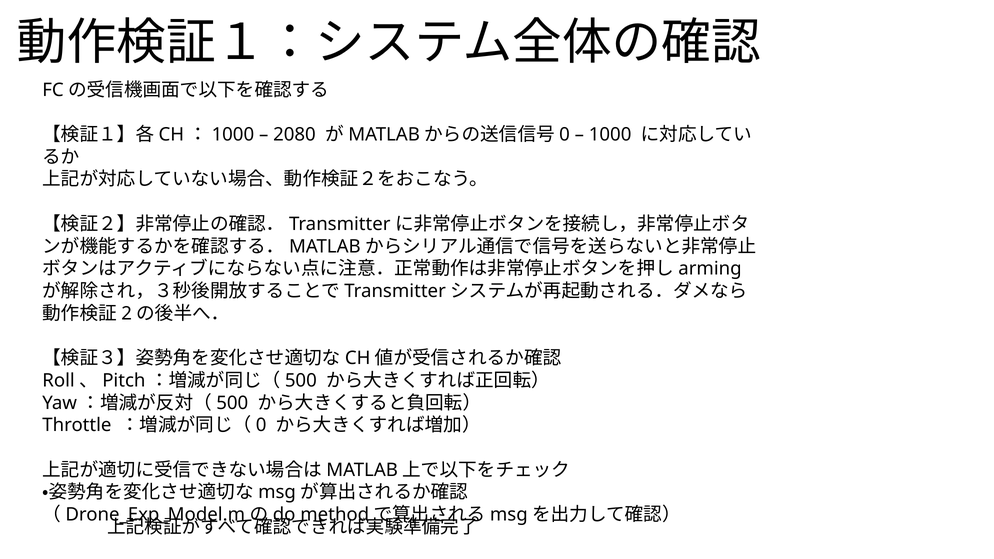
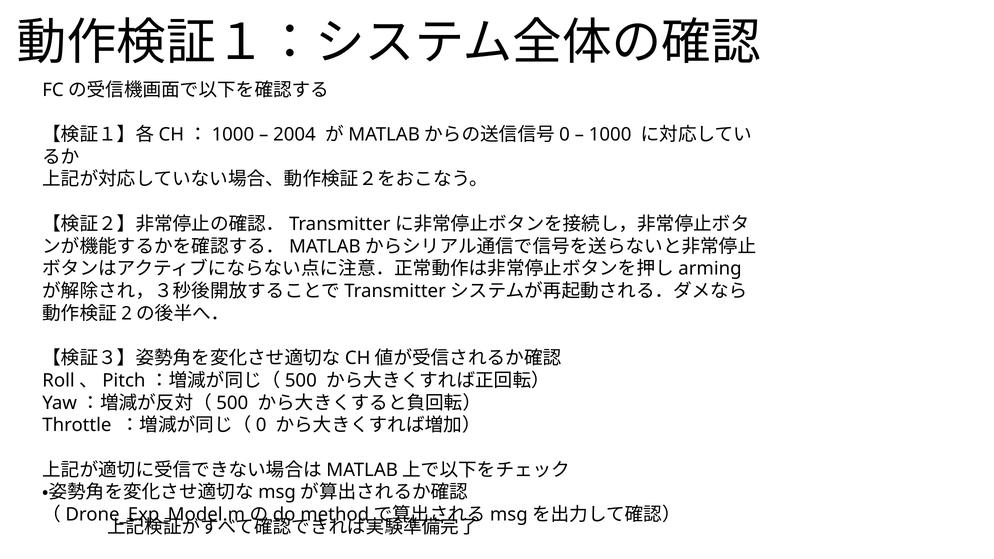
2080: 2080 -> 2004 (294, 135)
